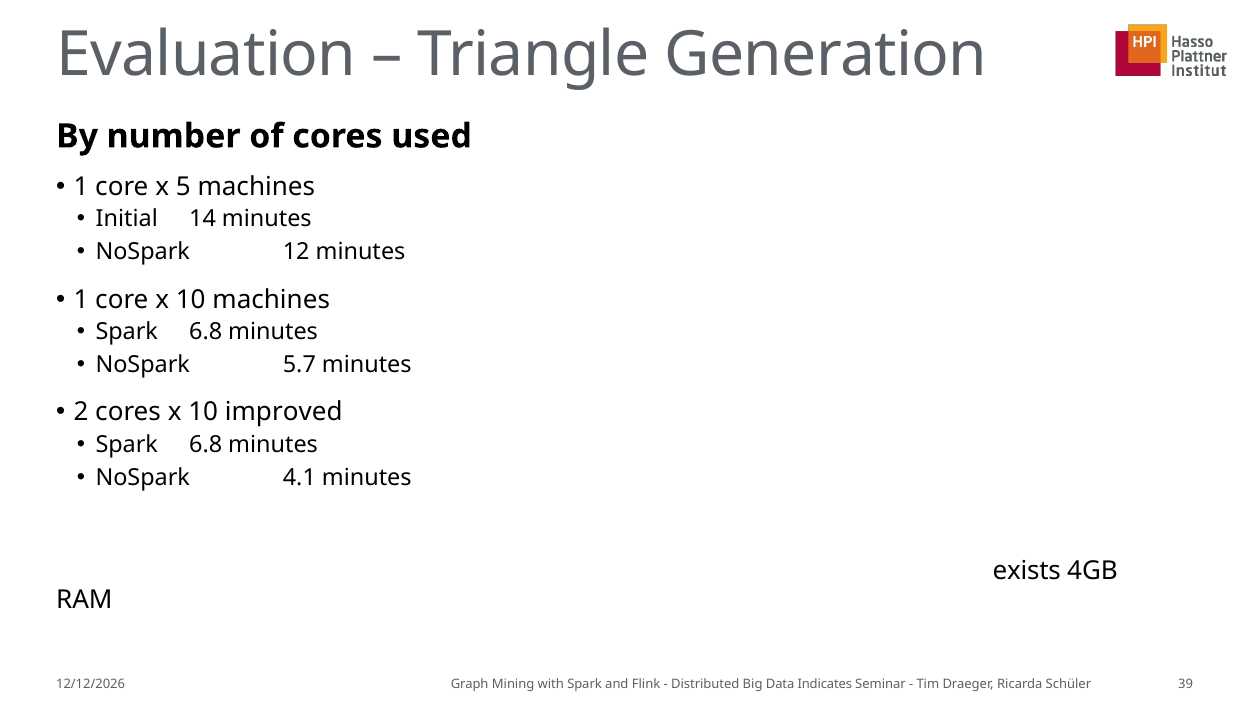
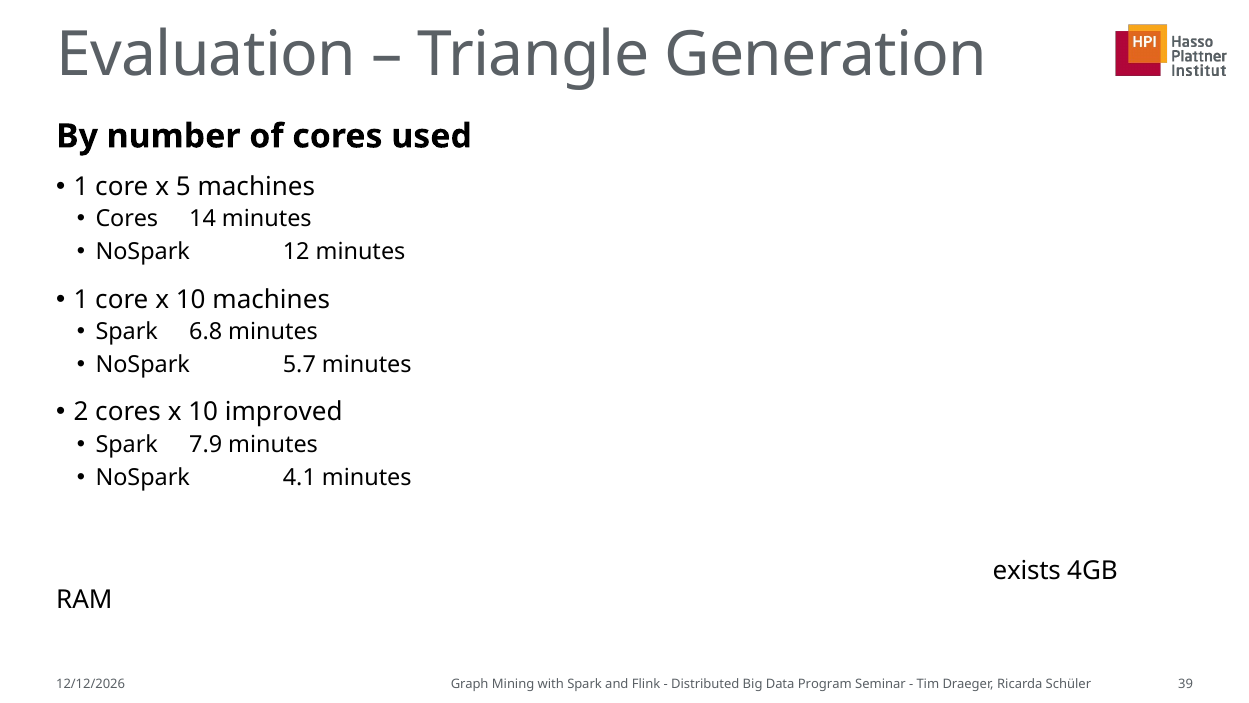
Initial: Initial -> Cores (127, 219)
6.8: 6.8 -> 7.9 (206, 444)
Indicates: Indicates -> Program (825, 684)
